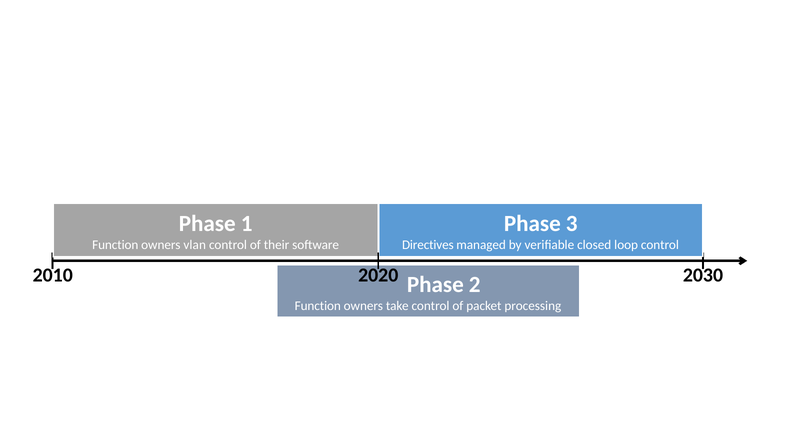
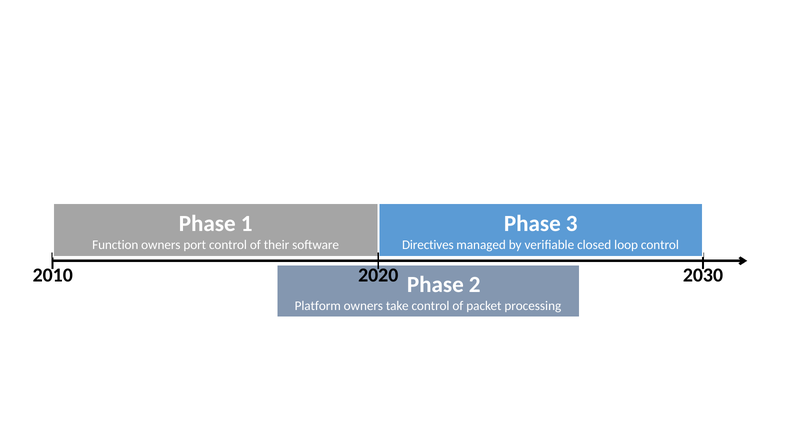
vlan: vlan -> port (195, 245)
Function: Function -> Platform (318, 305)
